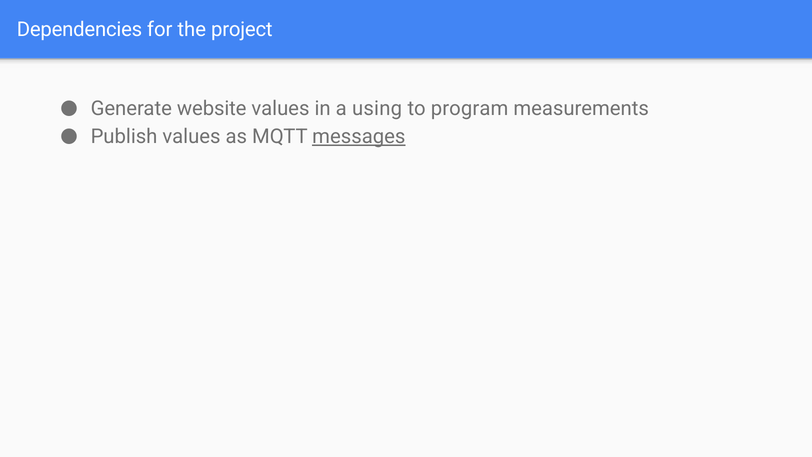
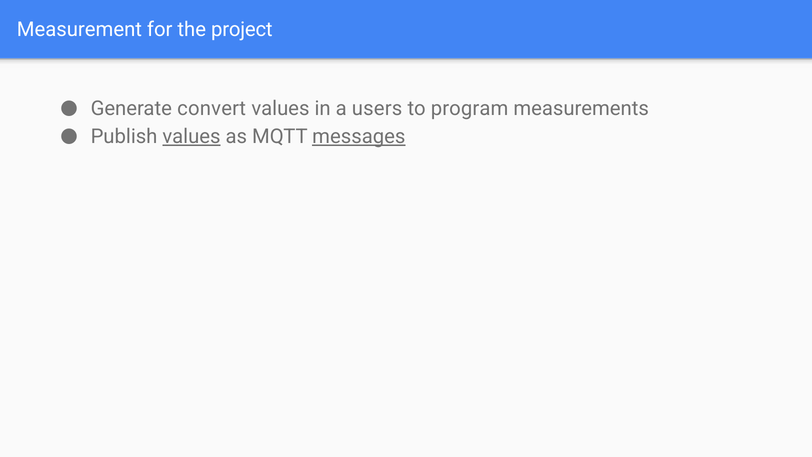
Dependencies: Dependencies -> Measurement (79, 30)
website: website -> convert (212, 108)
using: using -> users (377, 108)
values underline: none -> present (191, 136)
